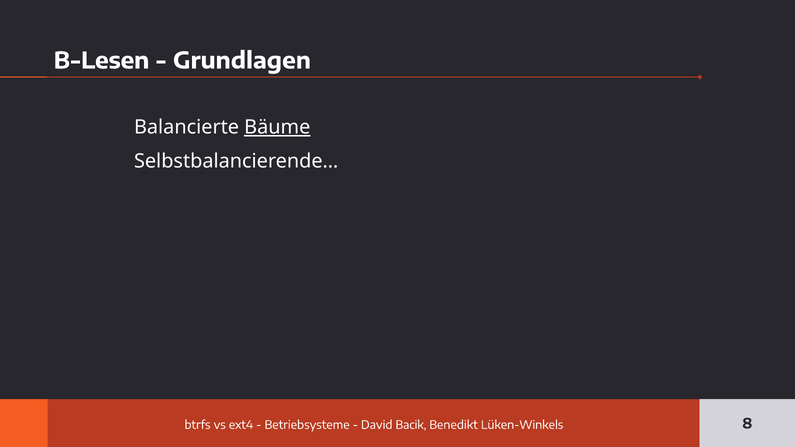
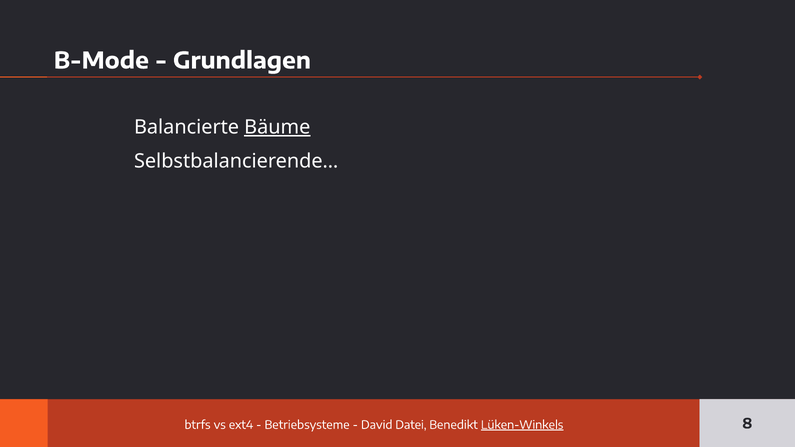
B-Lesen: B-Lesen -> B-Mode (101, 61)
Bacik: Bacik -> Datei (411, 425)
Lüken-Winkels underline: none -> present (522, 425)
